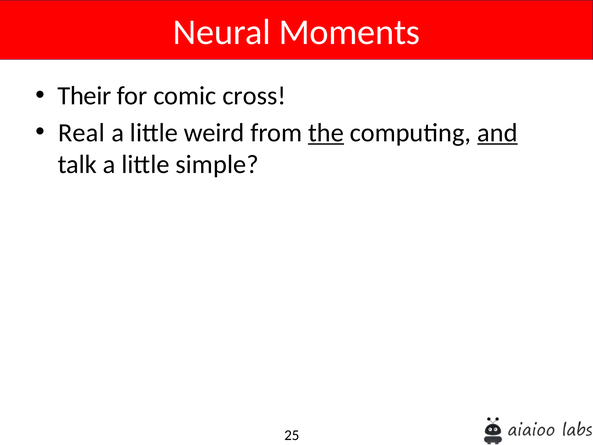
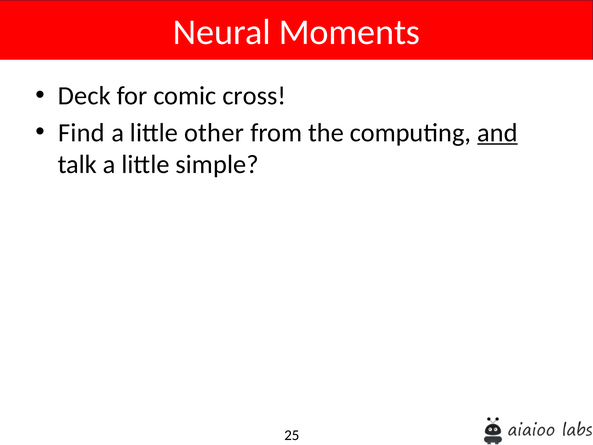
Their: Their -> Deck (84, 96)
Real: Real -> Find (81, 133)
weird: weird -> other (214, 133)
the underline: present -> none (326, 133)
